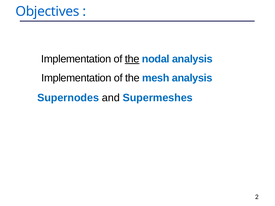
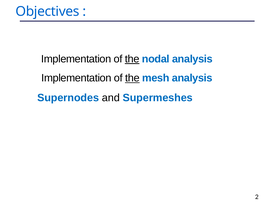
the underline: none -> present (132, 78)
